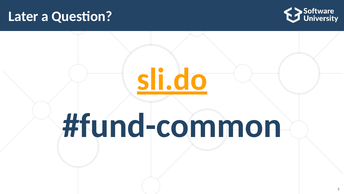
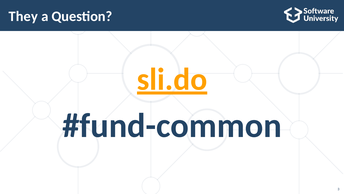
Later: Later -> They (23, 16)
